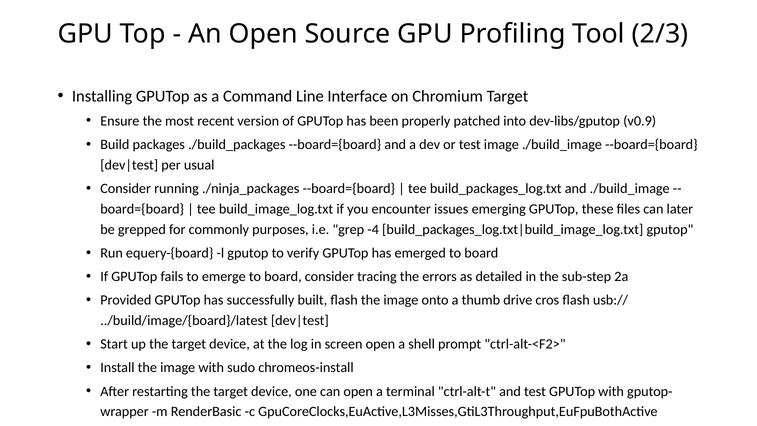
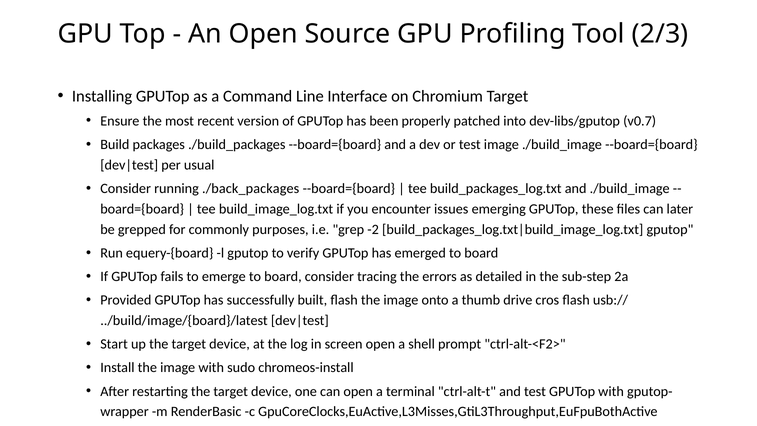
v0.9: v0.9 -> v0.7 (640, 121)
./ninja_packages: ./ninja_packages -> ./back_packages (251, 189)
-4: -4 -> -2 (373, 229)
